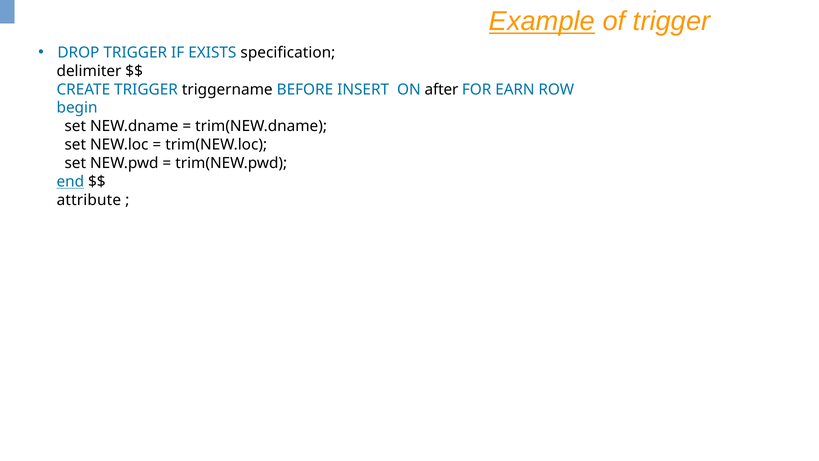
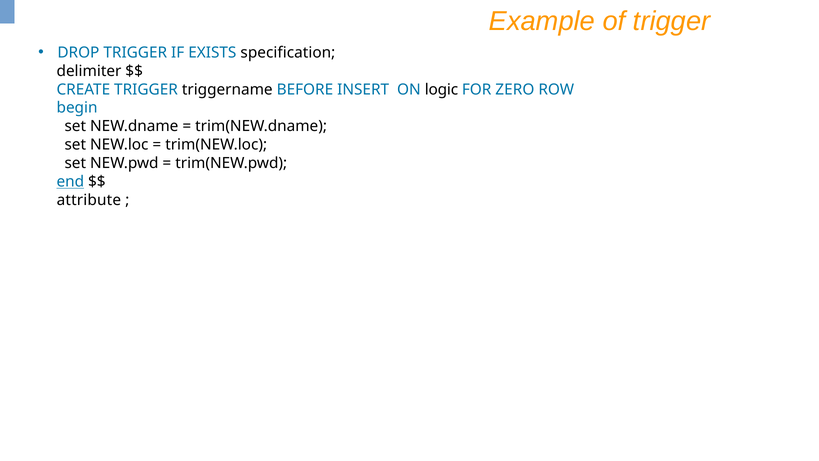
Example underline: present -> none (542, 21)
after: after -> logic (441, 89)
EARN: EARN -> ZERO (515, 89)
